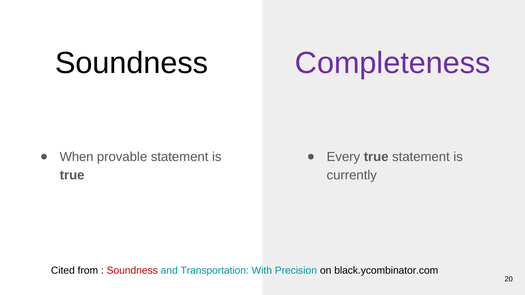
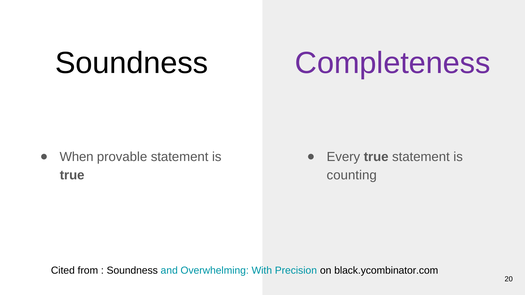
currently: currently -> counting (352, 175)
Soundness colour: red -> black (132, 271)
Transportation: Transportation -> Overwhelming (215, 271)
